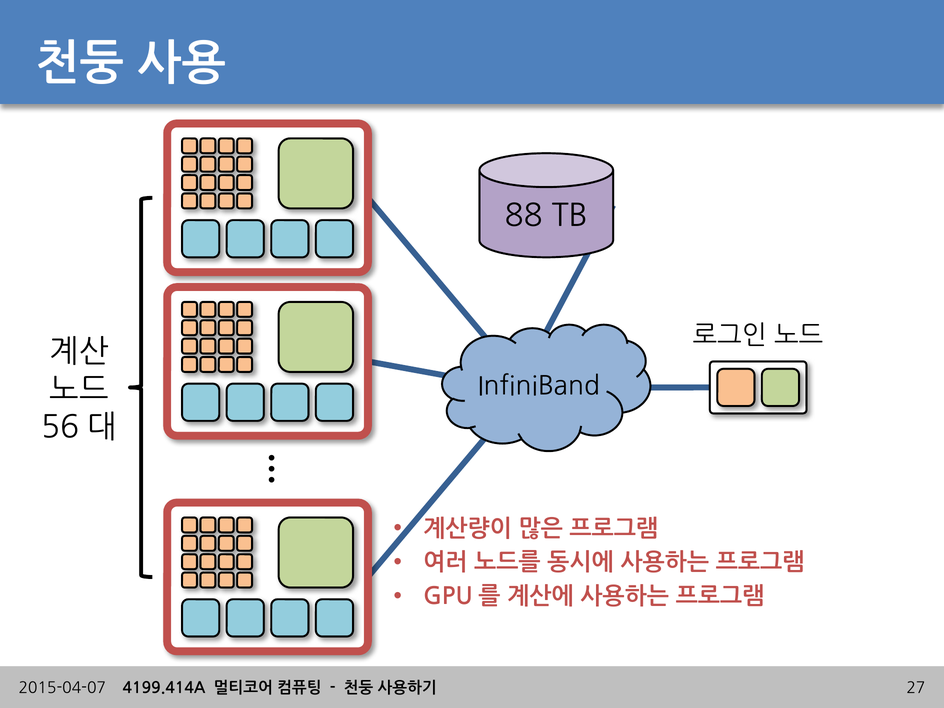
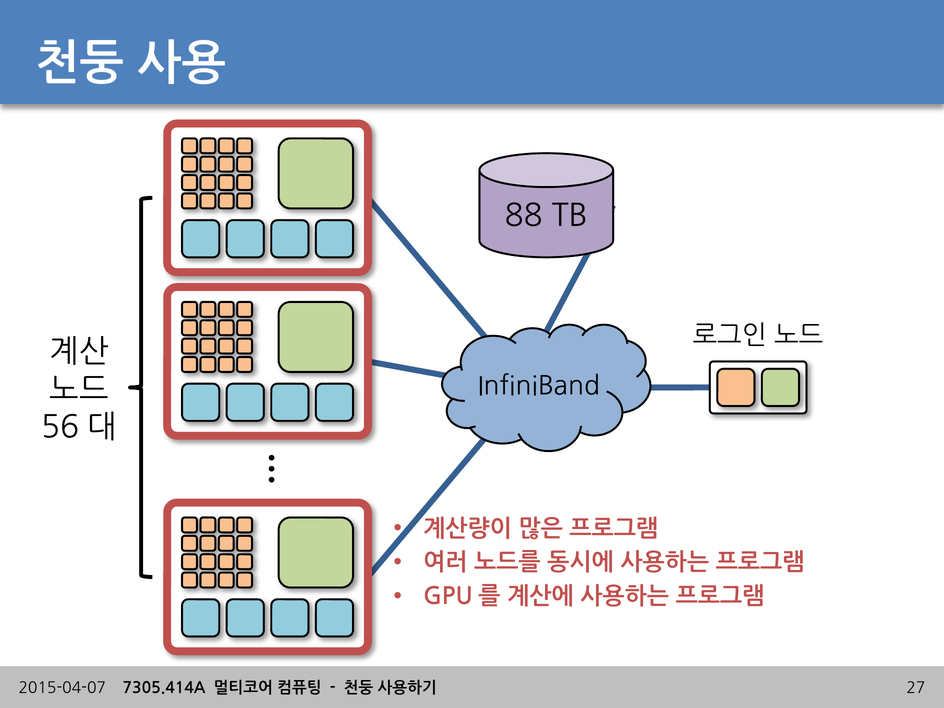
4199.414A: 4199.414A -> 7305.414A (164, 688)
